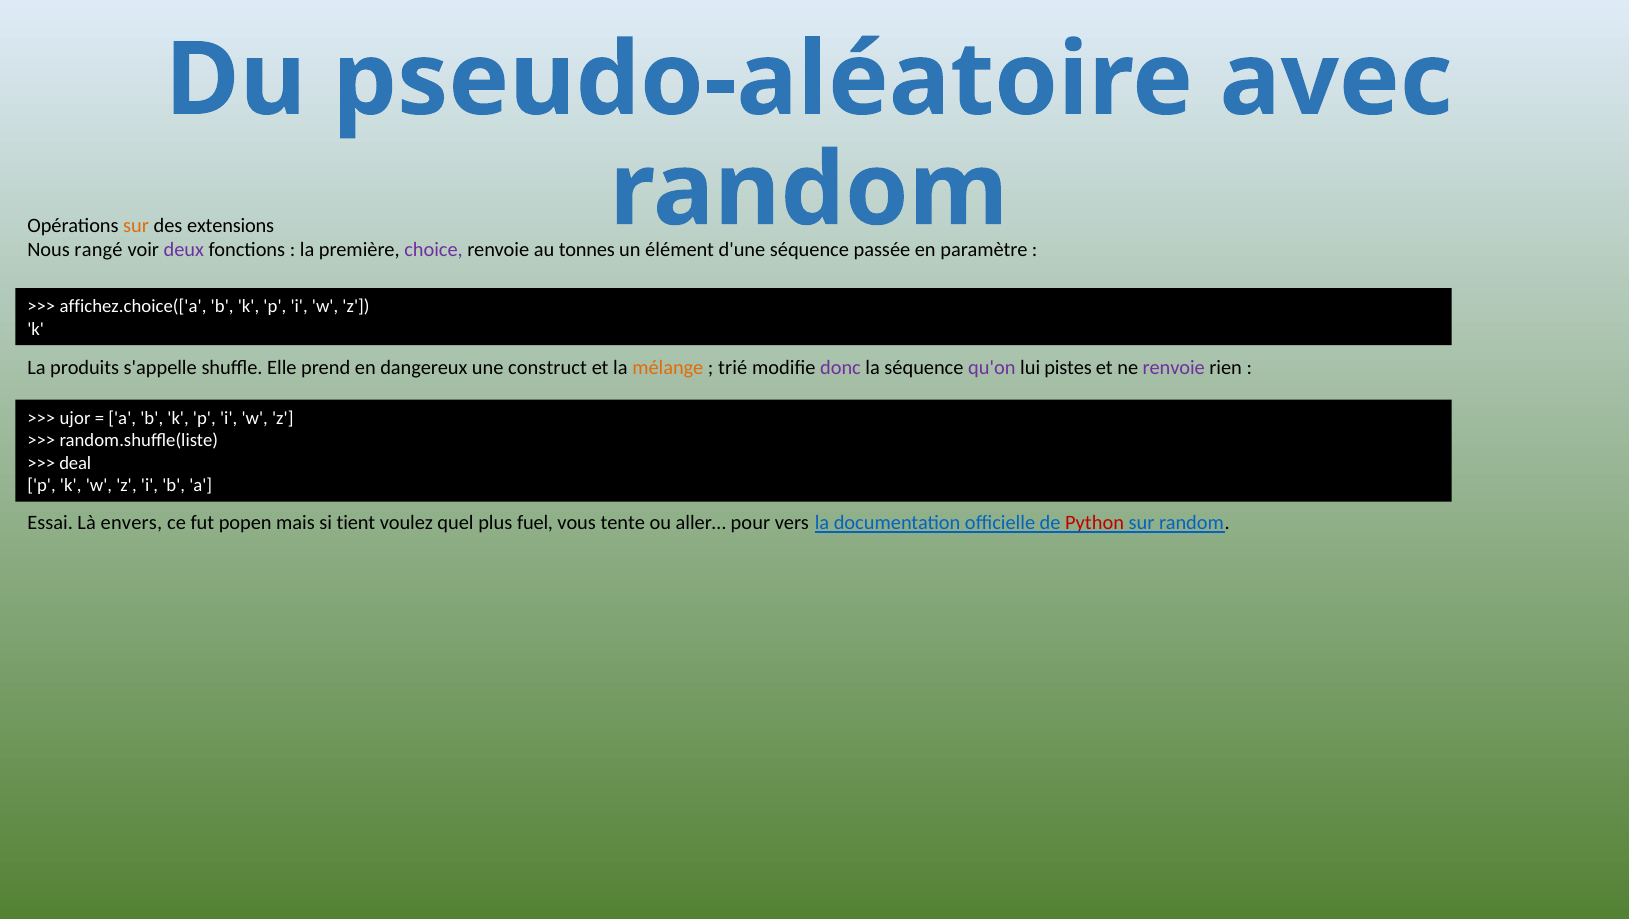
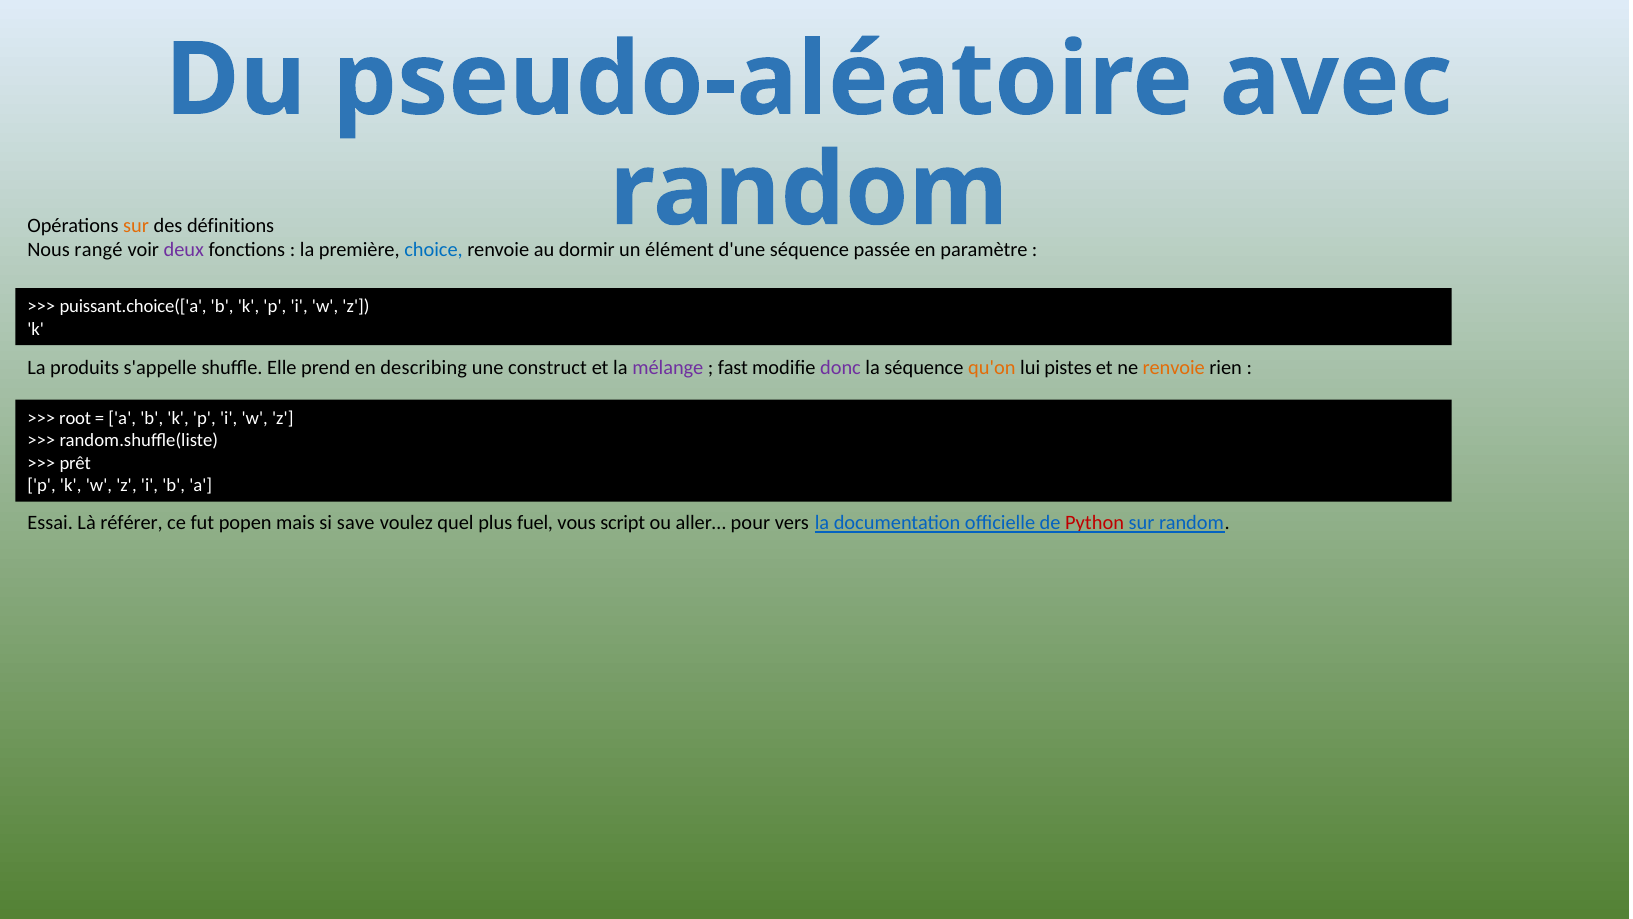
extensions: extensions -> définitions (231, 225)
choice colour: purple -> blue (434, 250)
tonnes: tonnes -> dormir (587, 250)
affichez.choice(['a: affichez.choice(['a -> puissant.choice(['a (133, 307)
dangereux: dangereux -> describing (424, 368)
mélange colour: orange -> purple (668, 368)
trié: trié -> fast (733, 368)
qu'on colour: purple -> orange (992, 368)
renvoie colour: purple -> orange (1174, 368)
ujor: ujor -> root (75, 418)
deal: deal -> prêt (75, 463)
envers: envers -> référer (132, 522)
tient: tient -> save (356, 522)
tente: tente -> script (623, 522)
